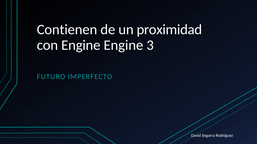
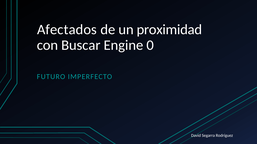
Contienen: Contienen -> Afectados (67, 30)
con Engine: Engine -> Buscar (81, 45)
3: 3 -> 0 (150, 45)
